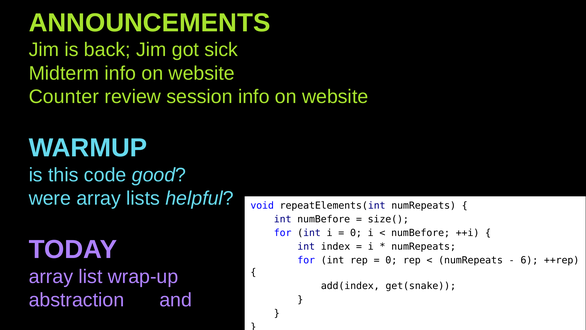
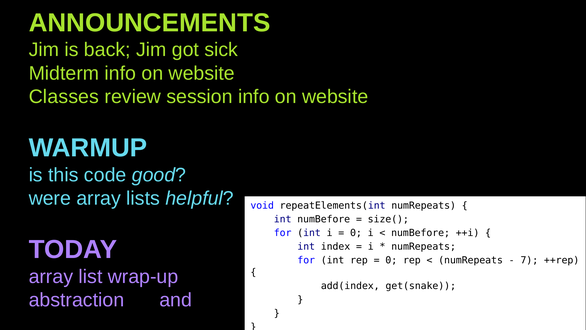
Counter: Counter -> Classes (64, 97)
6: 6 -> 7 (529, 260)
